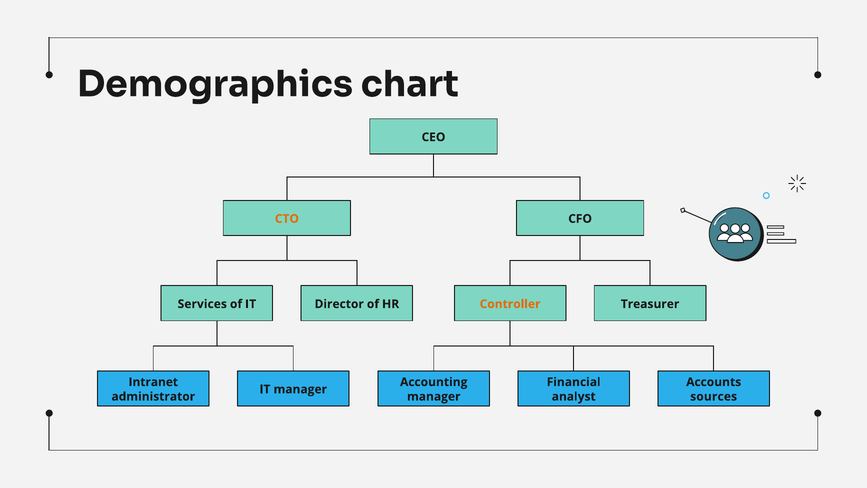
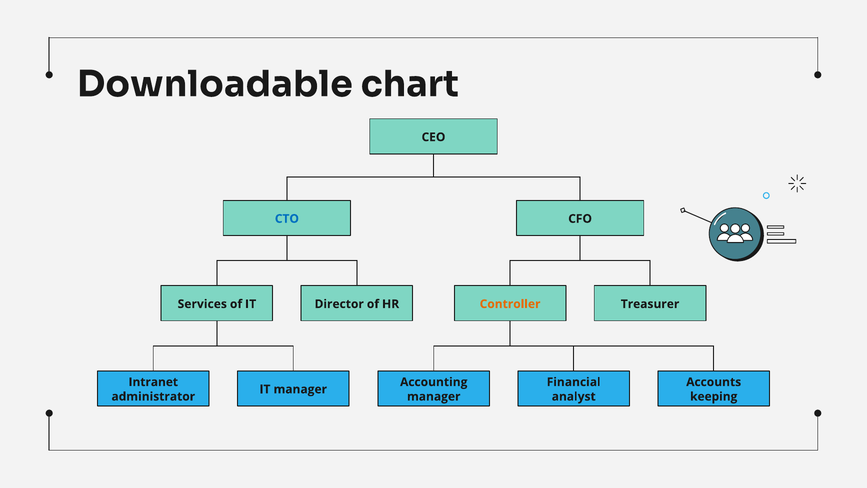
Demographics: Demographics -> Downloadable (215, 84)
CTO colour: orange -> blue (287, 219)
sources: sources -> keeping (714, 396)
